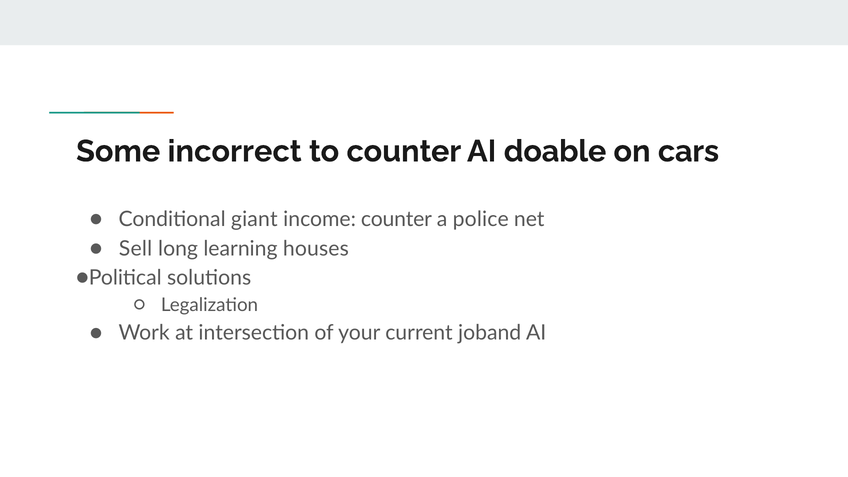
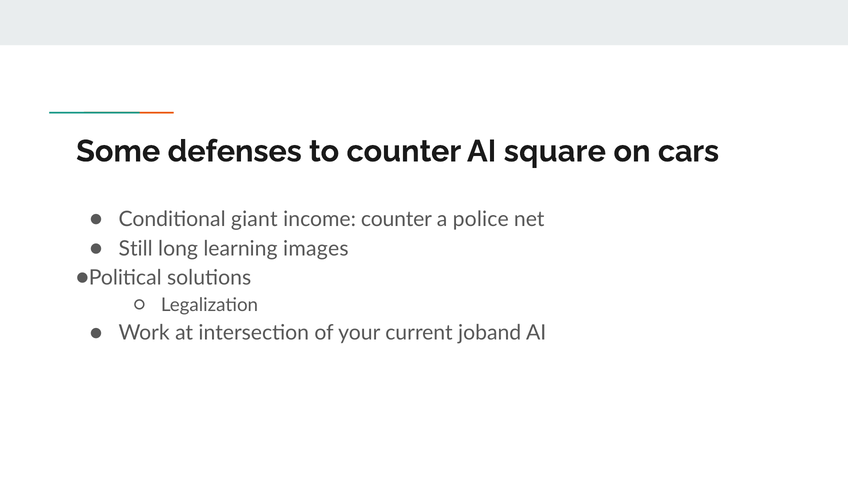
incorrect: incorrect -> defenses (235, 151)
doable: doable -> square (555, 151)
Sell: Sell -> Still (136, 249)
houses: houses -> images (316, 249)
